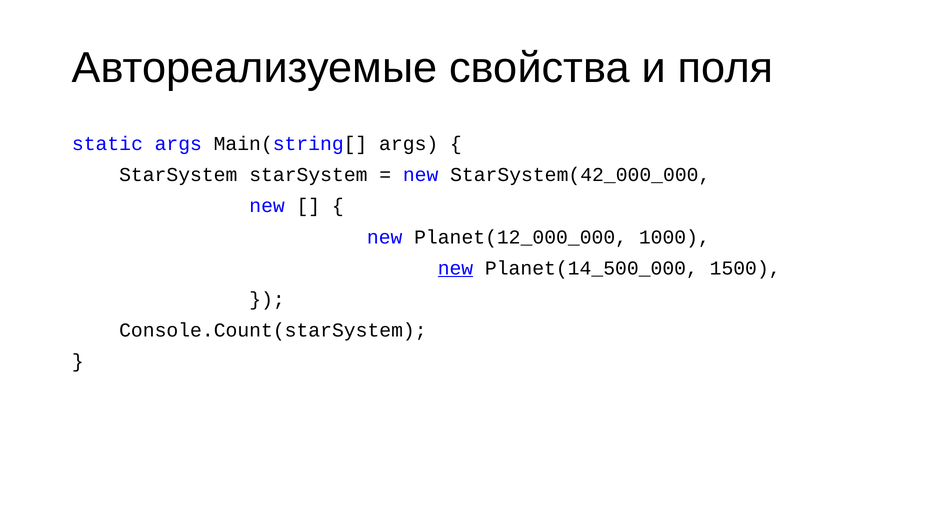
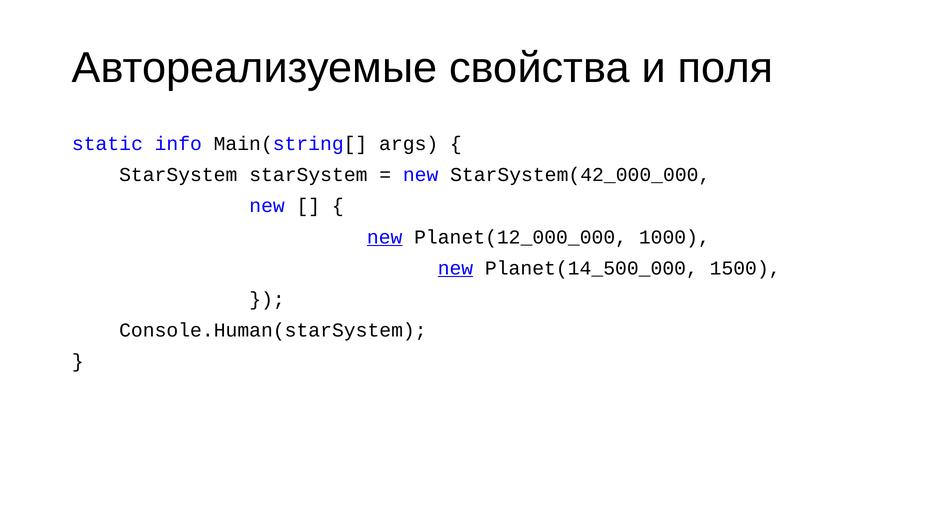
static args: args -> info (178, 144)
new underline: none -> present (385, 237)
Console.Count(starSystem: Console.Count(starSystem -> Console.Human(starSystem (273, 330)
